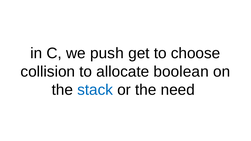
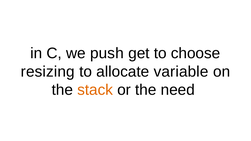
collision: collision -> resizing (48, 72)
boolean: boolean -> variable (181, 72)
stack colour: blue -> orange (95, 90)
